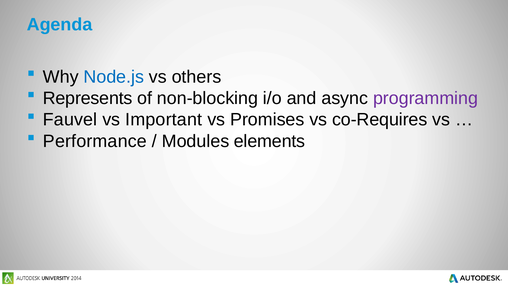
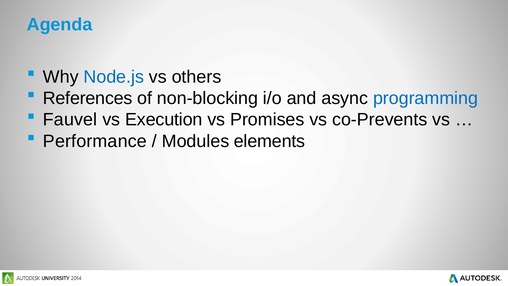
Represents: Represents -> References (88, 98)
programming colour: purple -> blue (426, 98)
Important: Important -> Execution (164, 120)
co-Requires: co-Requires -> co-Prevents (380, 120)
